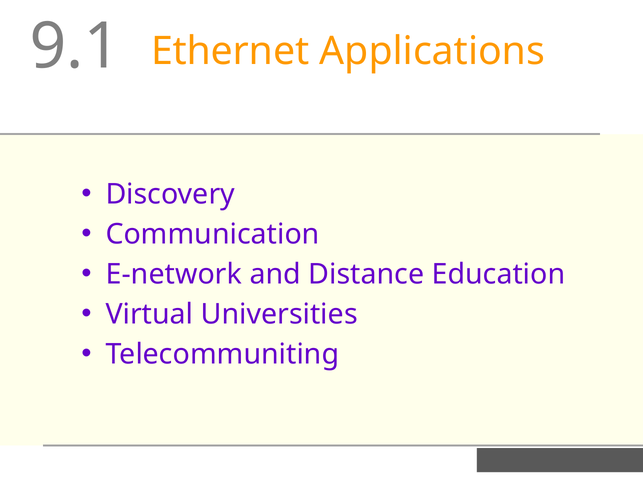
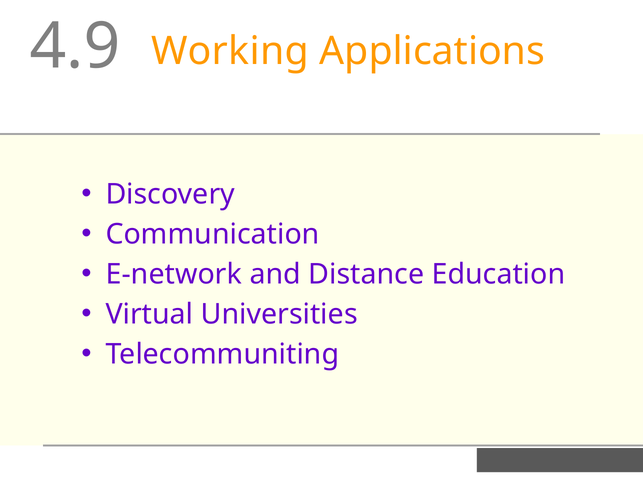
9.1: 9.1 -> 4.9 (75, 46)
Ethernet: Ethernet -> Working (230, 51)
